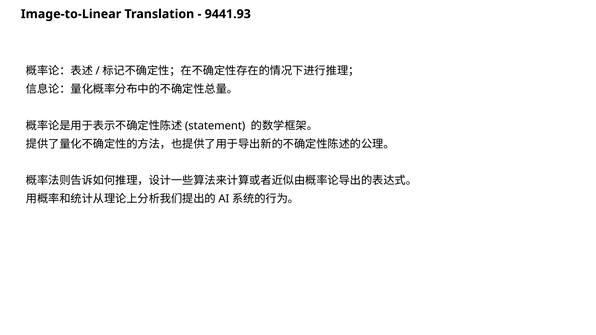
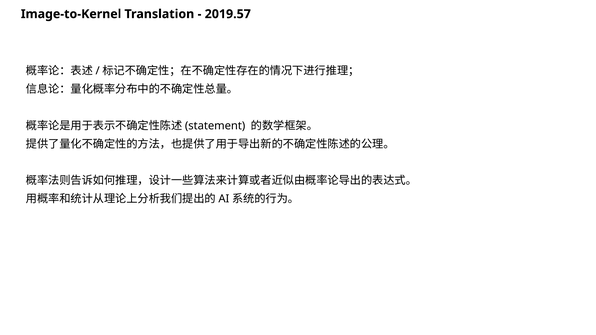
Image-to-Linear: Image-to-Linear -> Image-to-Kernel (71, 14)
9441.93: 9441.93 -> 2019.57 (228, 14)
